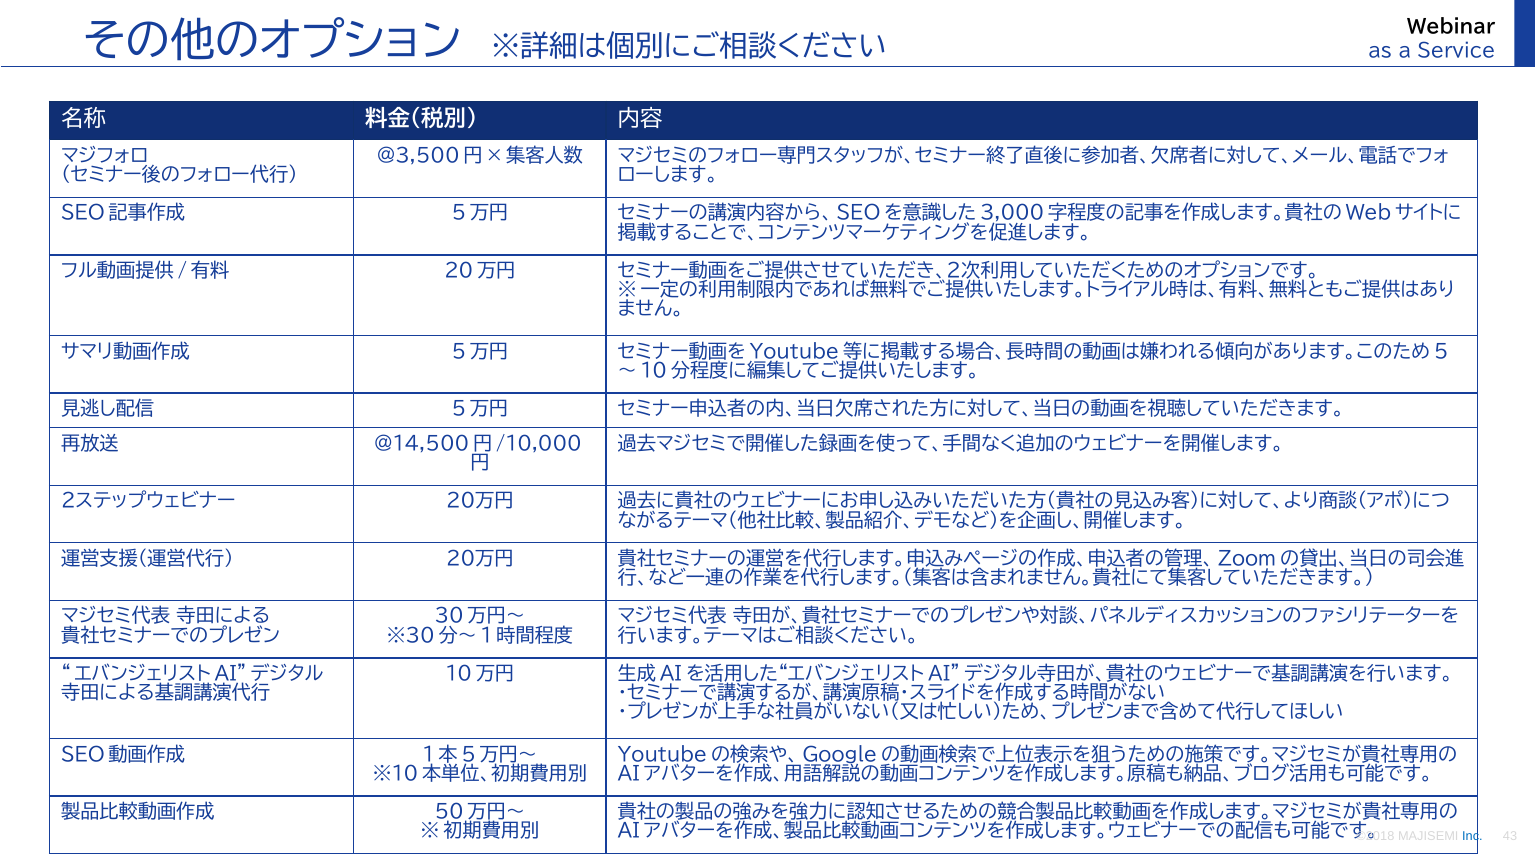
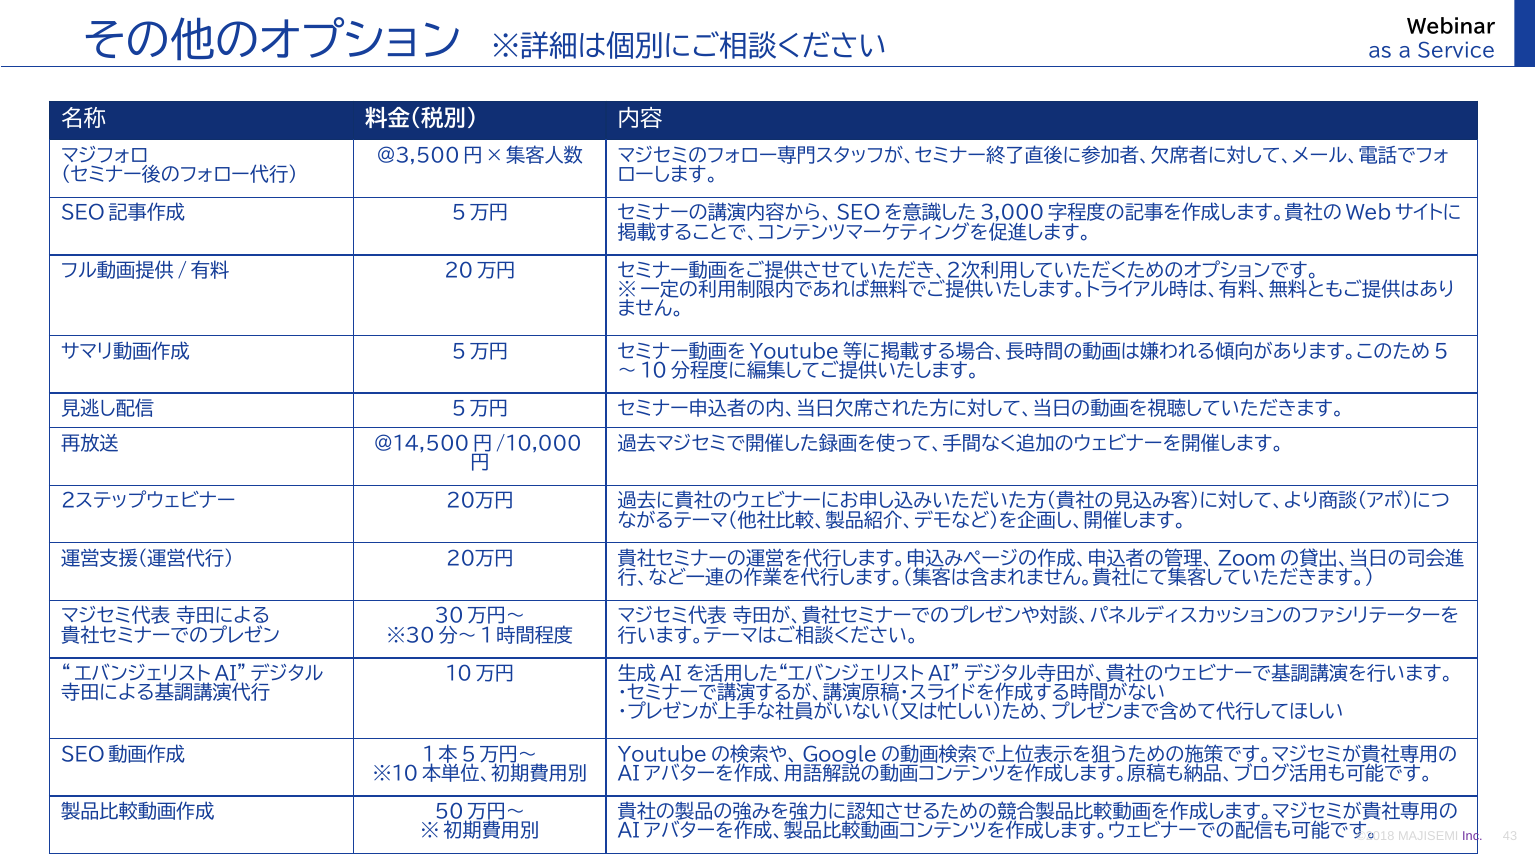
Inc colour: blue -> purple (1472, 836)
